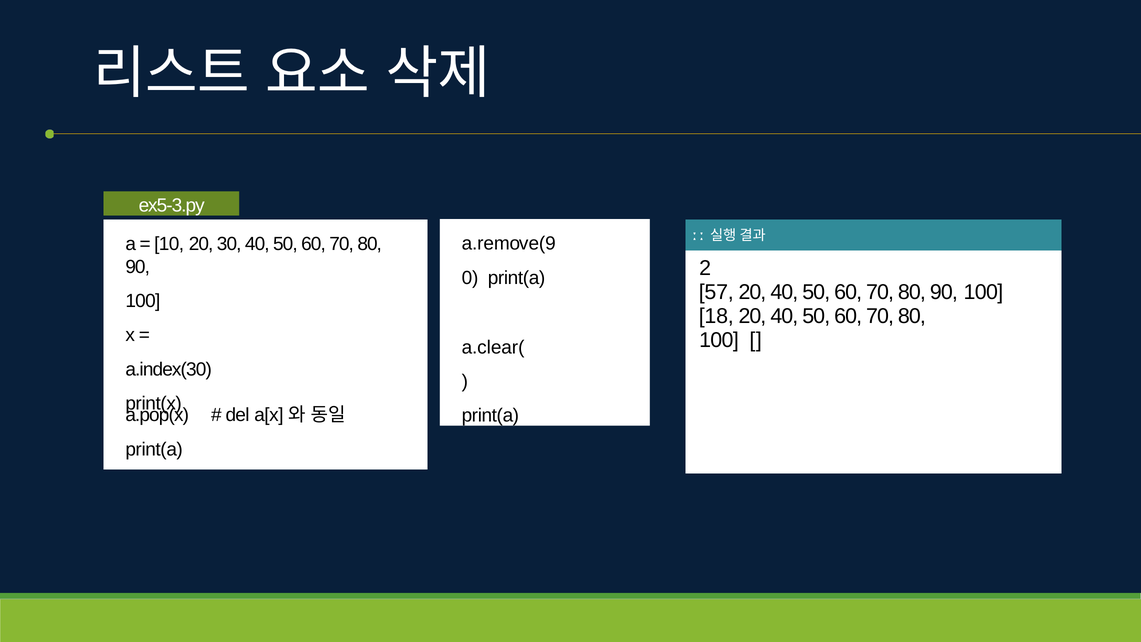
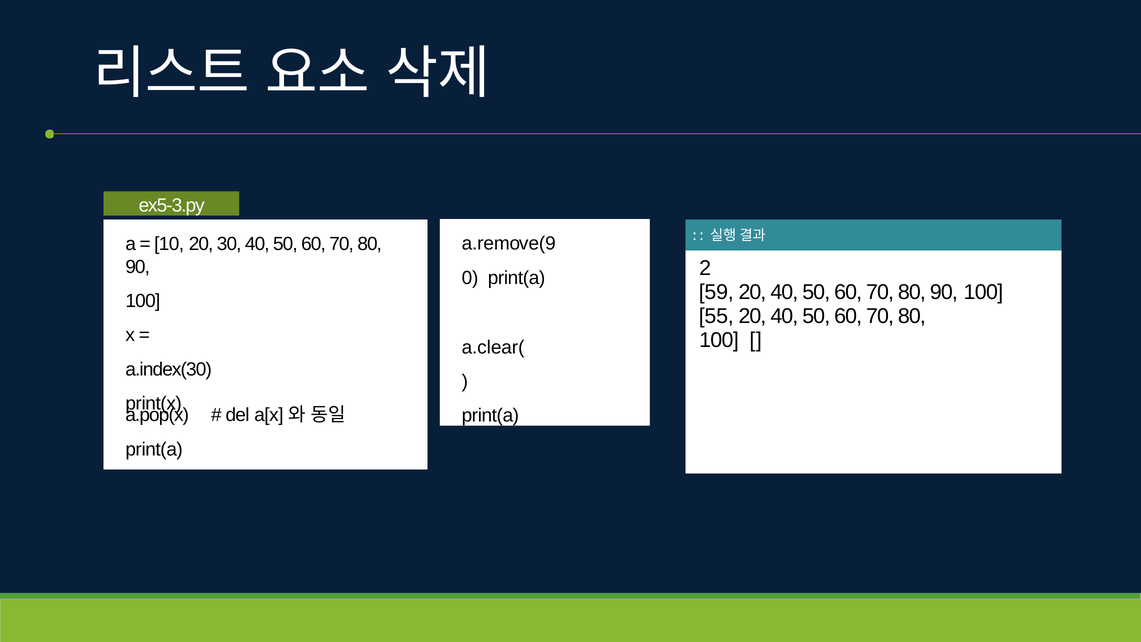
57: 57 -> 59 (716, 292)
18: 18 -> 55 (716, 316)
